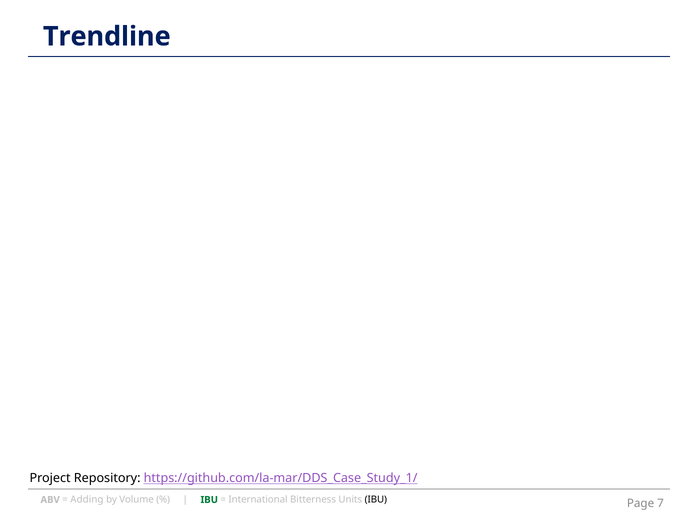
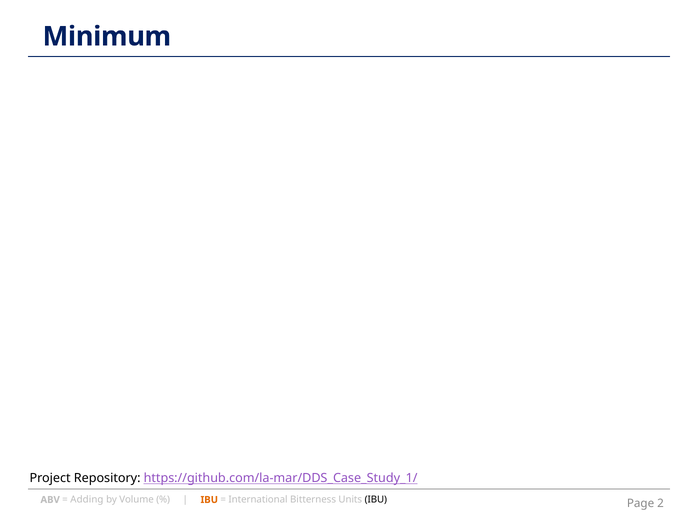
Trendline: Trendline -> Minimum (107, 36)
IBU colour: green -> orange (209, 500)
7: 7 -> 2 (661, 504)
